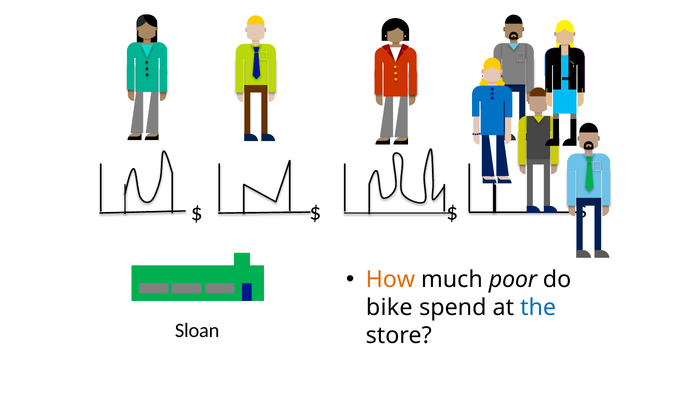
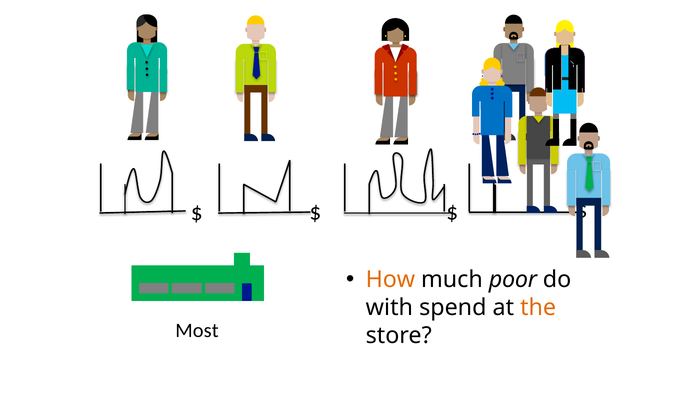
bike: bike -> with (389, 308)
the colour: blue -> orange (538, 308)
Sloan: Sloan -> Most (197, 331)
